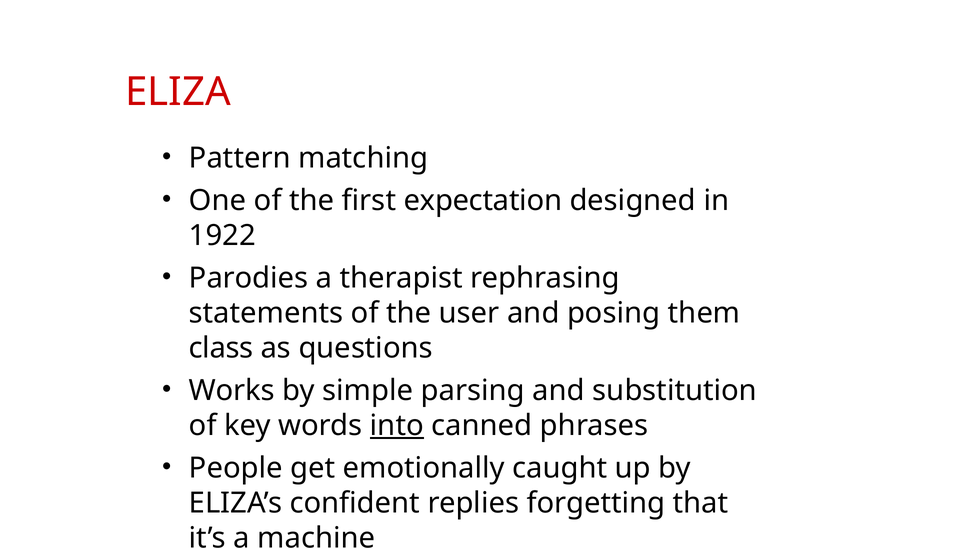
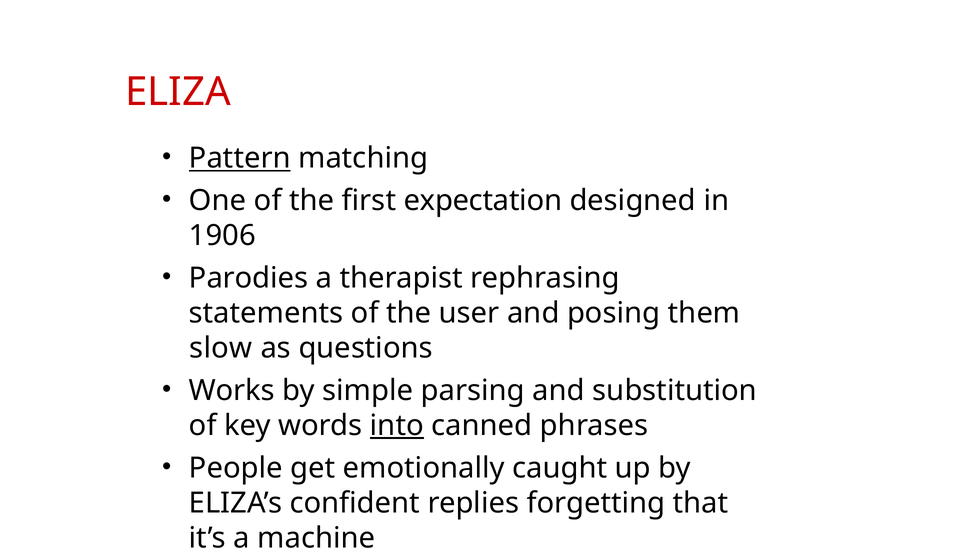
Pattern underline: none -> present (240, 158)
1922: 1922 -> 1906 (222, 236)
class: class -> slow (221, 348)
